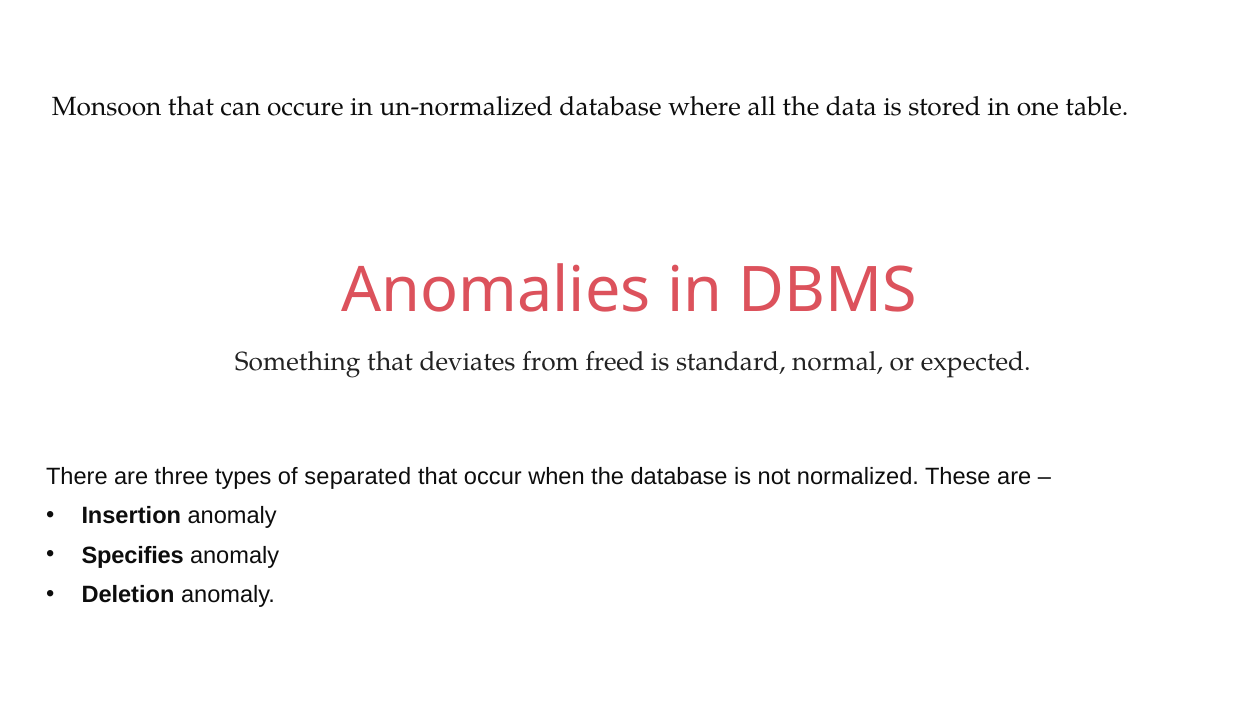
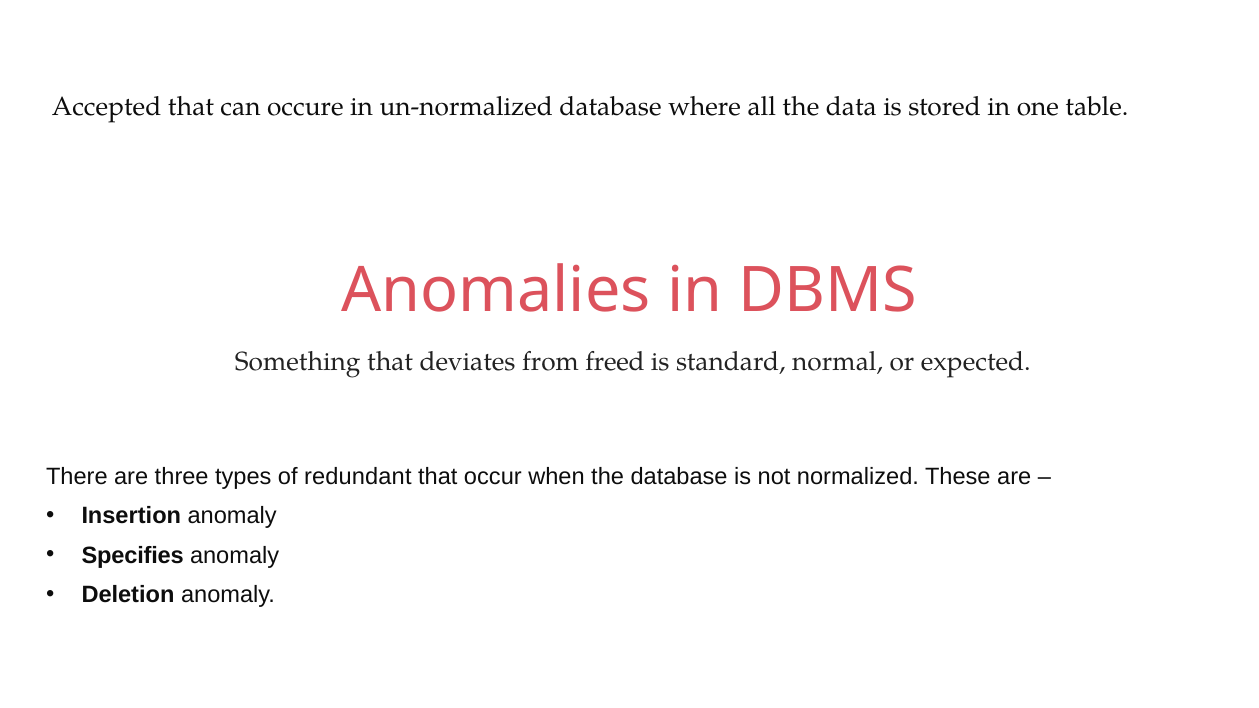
Monsoon: Monsoon -> Accepted (107, 107)
separated: separated -> redundant (358, 477)
